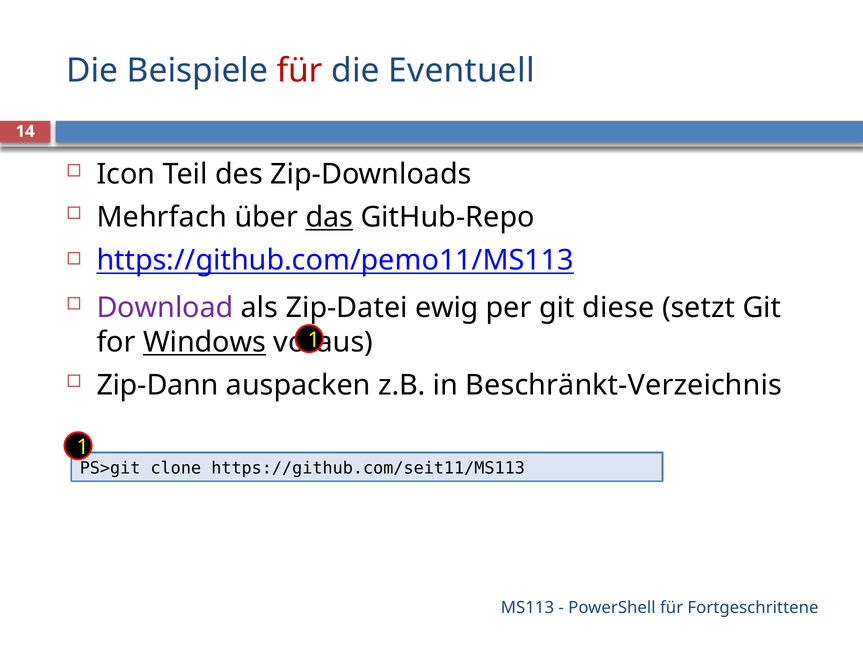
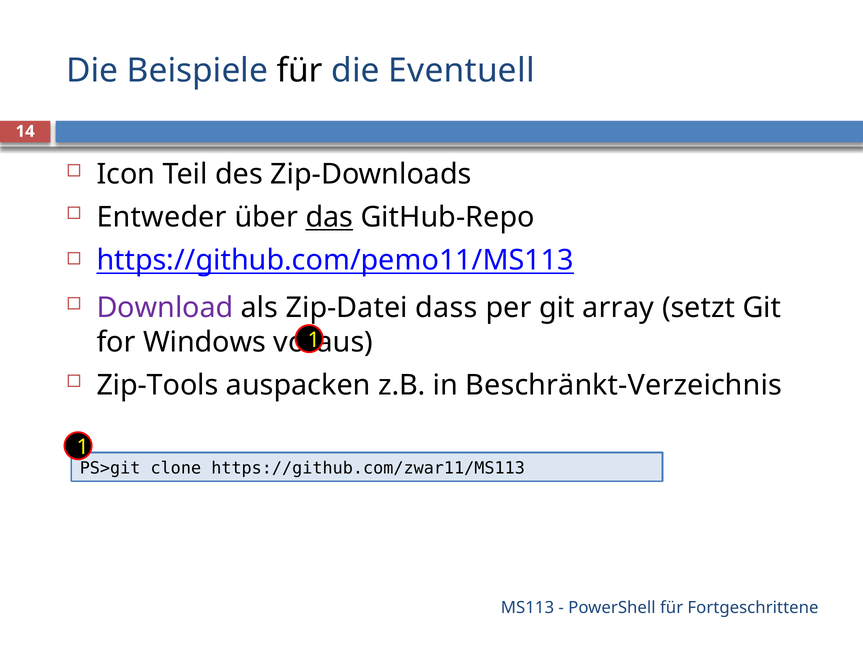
für colour: red -> black (300, 71)
Mehrfach: Mehrfach -> Entweder (162, 217)
ewig: ewig -> dass (447, 308)
diese: diese -> array (618, 308)
Windows underline: present -> none (205, 343)
Zip-Dann: Zip-Dann -> Zip-Tools (158, 385)
https://github.com/seit11/MS113: https://github.com/seit11/MS113 -> https://github.com/zwar11/MS113 (368, 468)
